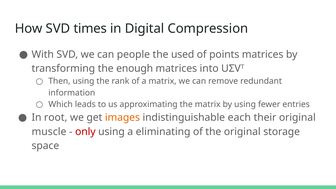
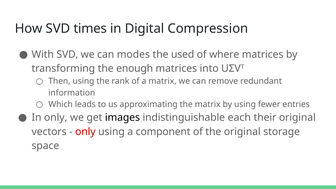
people: people -> modes (133, 54)
points: points -> where (224, 54)
In root: root -> only (56, 117)
images colour: orange -> black (122, 117)
muscle: muscle -> vectors (49, 132)
eliminating: eliminating -> component (163, 132)
